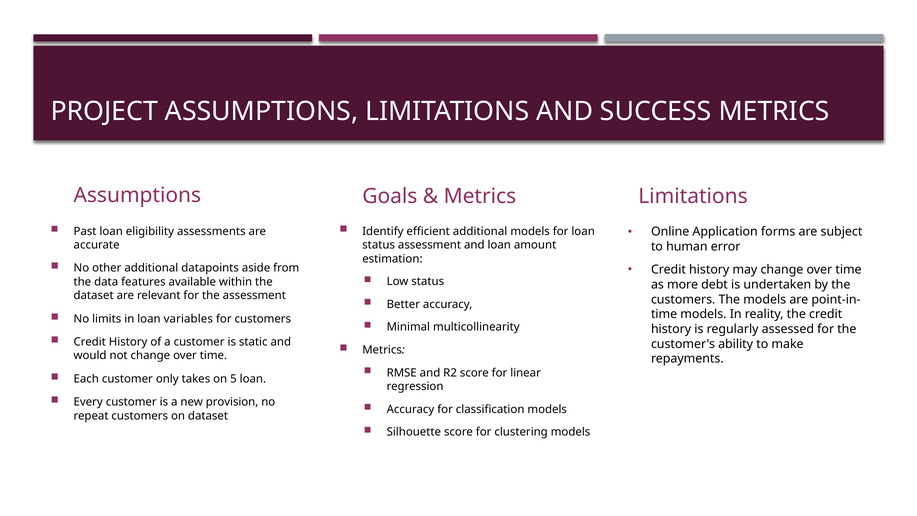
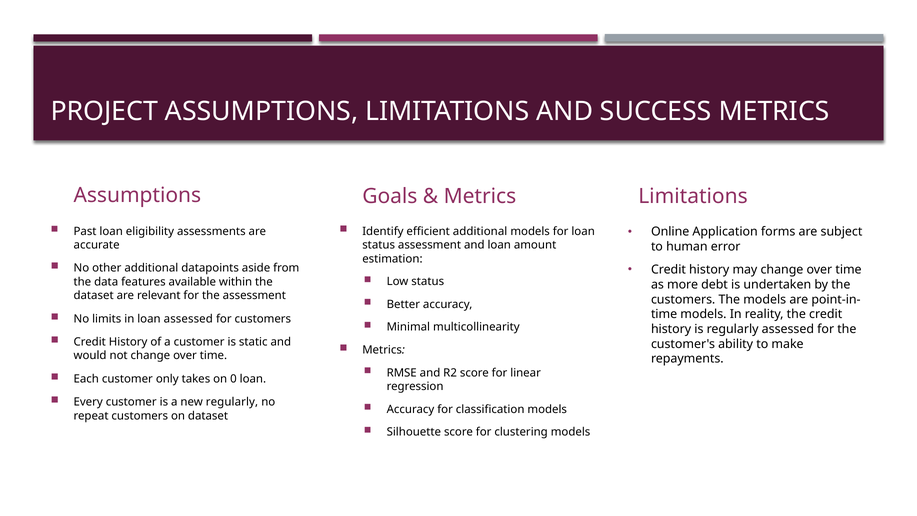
loan variables: variables -> assessed (188, 319)
5: 5 -> 0 (233, 379)
new provision: provision -> regularly (232, 402)
